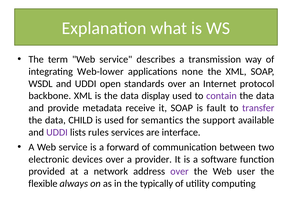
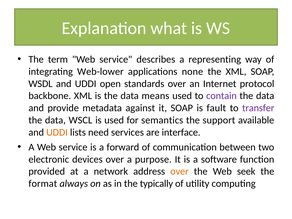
transmission: transmission -> representing (215, 59)
display: display -> means (155, 96)
receive: receive -> against (140, 108)
CHILD: CHILD -> WSCL (80, 120)
UDDI colour: purple -> orange (57, 132)
rules: rules -> need (98, 132)
provider: provider -> purpose (153, 159)
over colour: purple -> orange (179, 171)
user: user -> seek (246, 171)
flexible: flexible -> format (43, 184)
